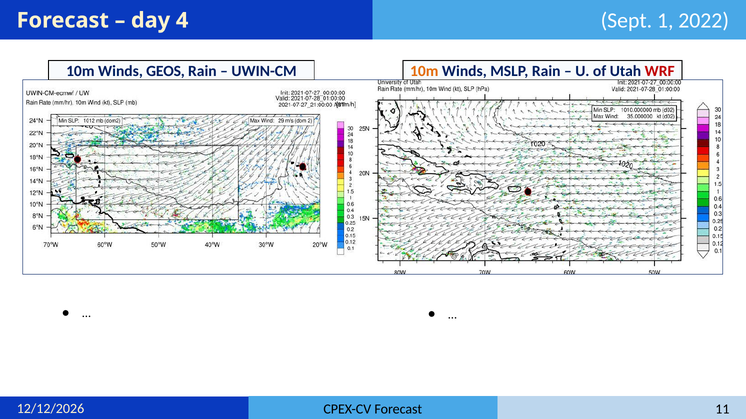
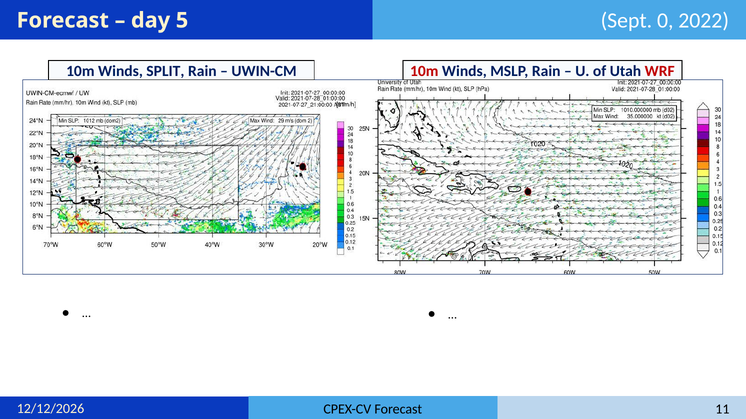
4: 4 -> 5 (182, 20)
1: 1 -> 0 (665, 20)
GEOS: GEOS -> SPLIT (165, 71)
10m colour: orange -> red (424, 71)
